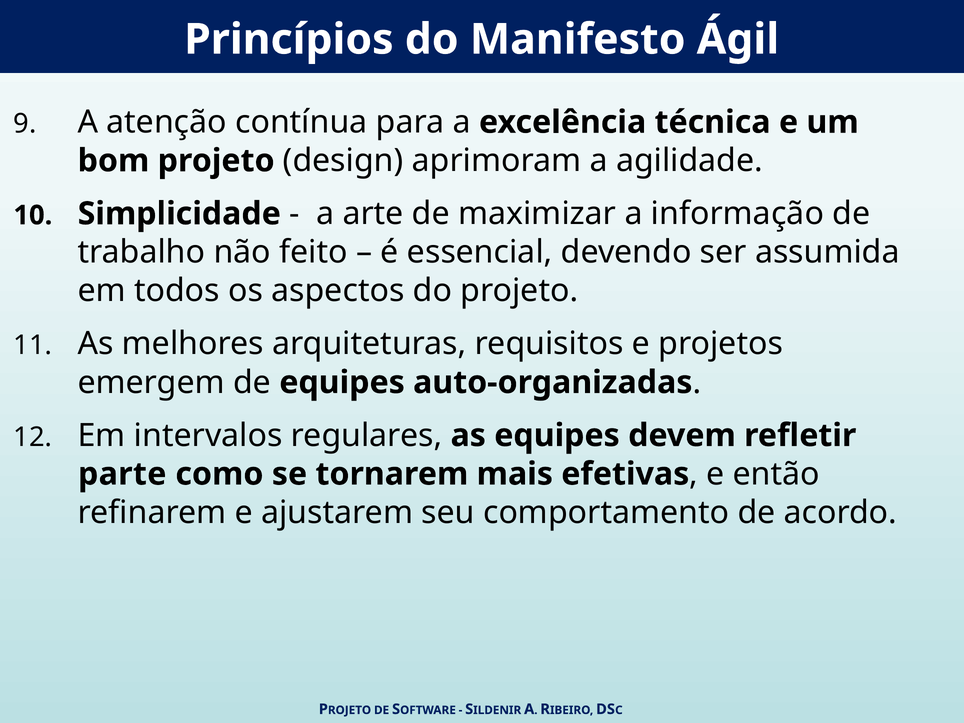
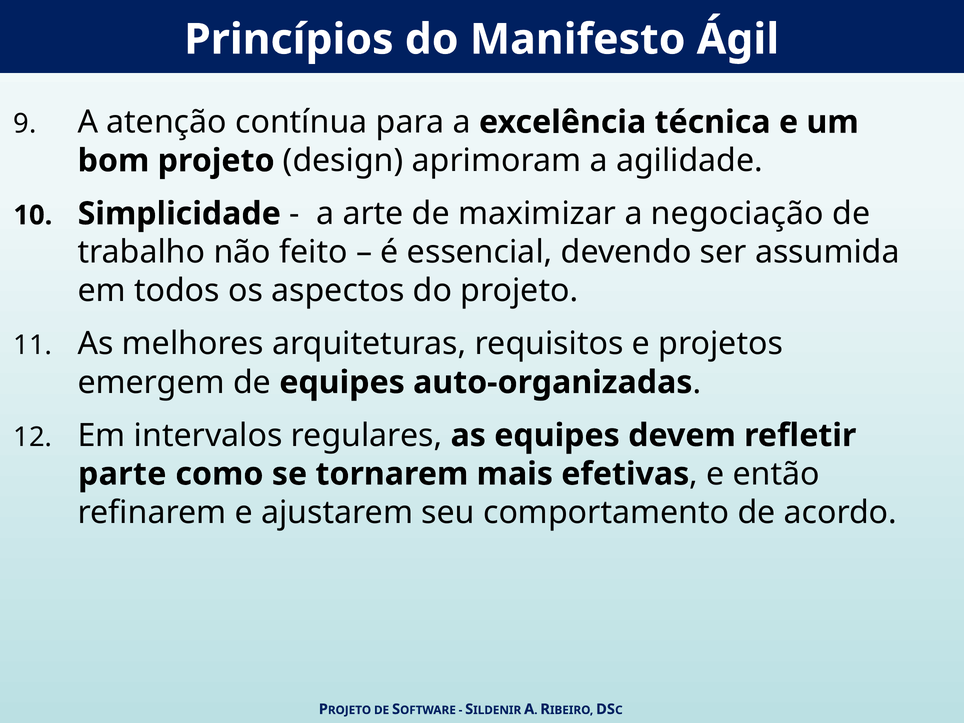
informação: informação -> negociação (737, 214)
